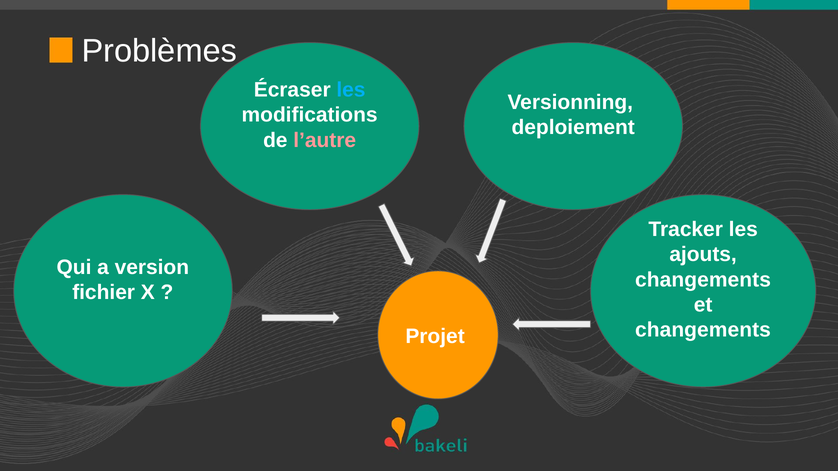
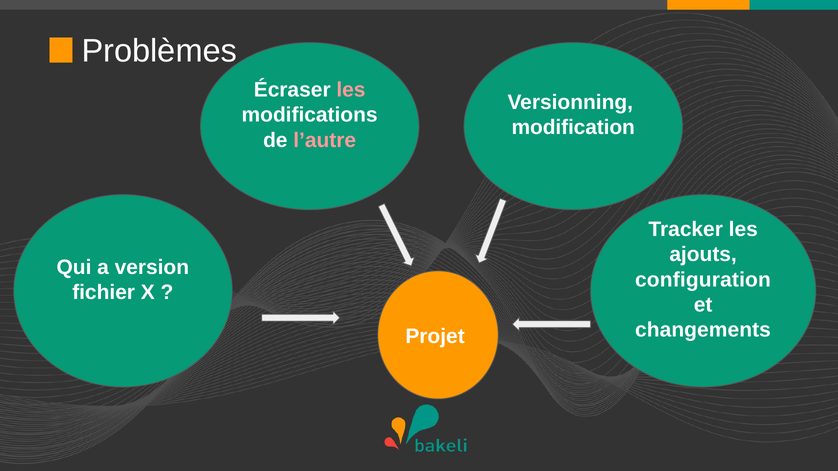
les colour: light blue -> pink (351, 90)
deploiement: deploiement -> modification (573, 128)
changements: changements -> configuration (703, 280)
